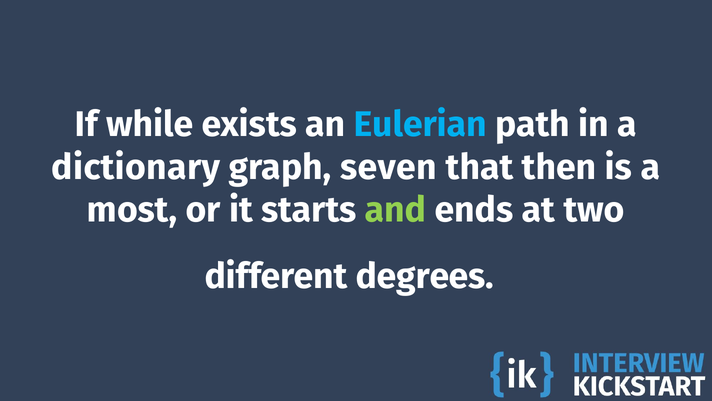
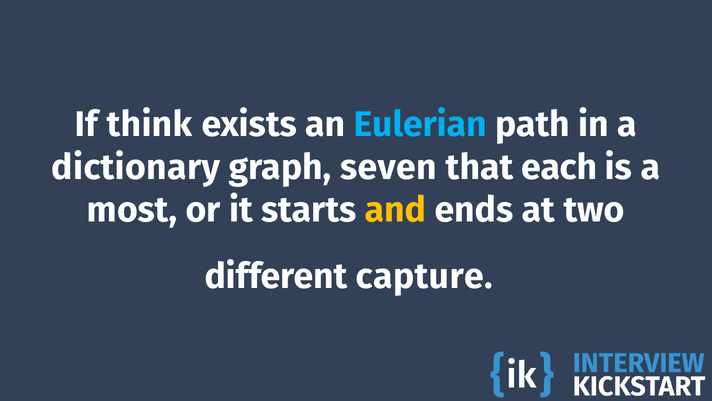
while: while -> think (150, 124)
then: then -> each (559, 167)
and colour: light green -> yellow (396, 210)
degrees: degrees -> capture (424, 276)
